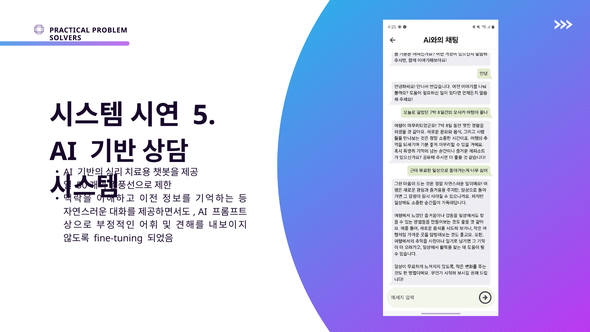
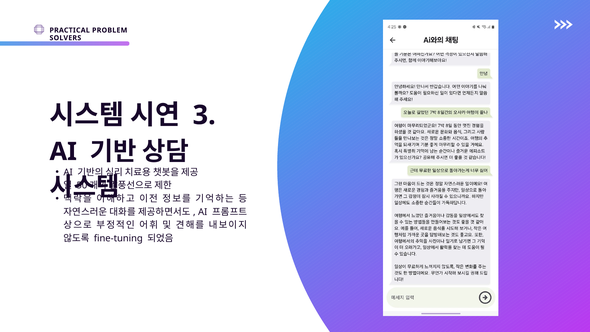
5: 5 -> 3 (204, 115)
